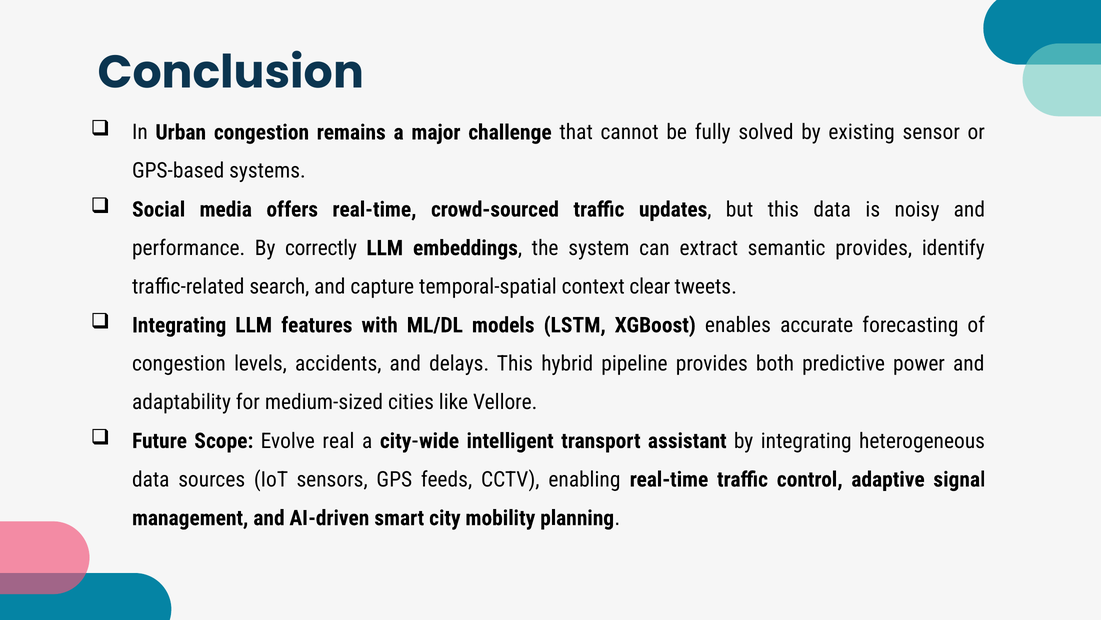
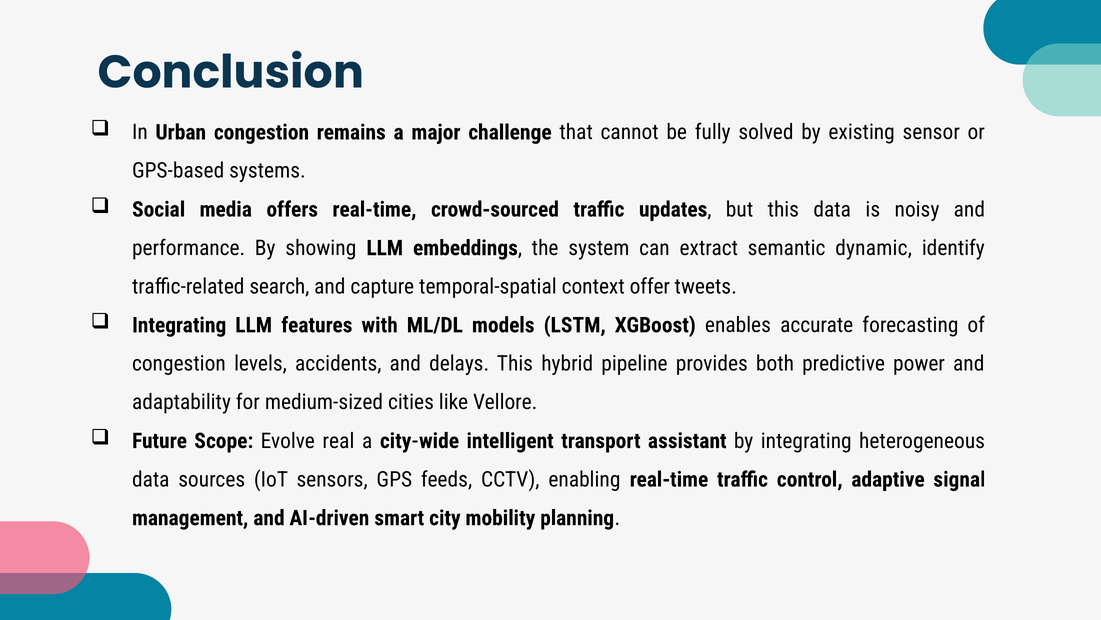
correctly: correctly -> showing (321, 248)
semantic provides: provides -> dynamic (874, 248)
clear: clear -> offer (650, 286)
